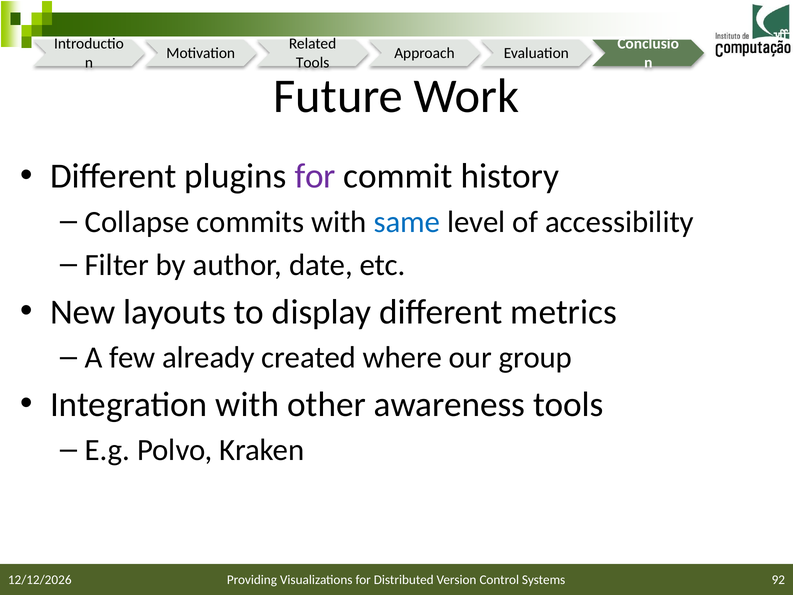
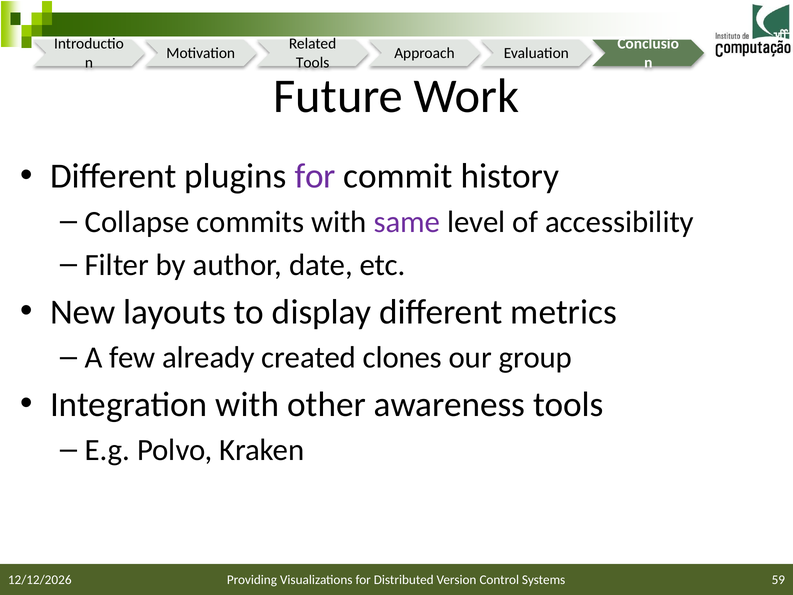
same colour: blue -> purple (407, 222)
where: where -> clones (402, 357)
92: 92 -> 59 (778, 580)
